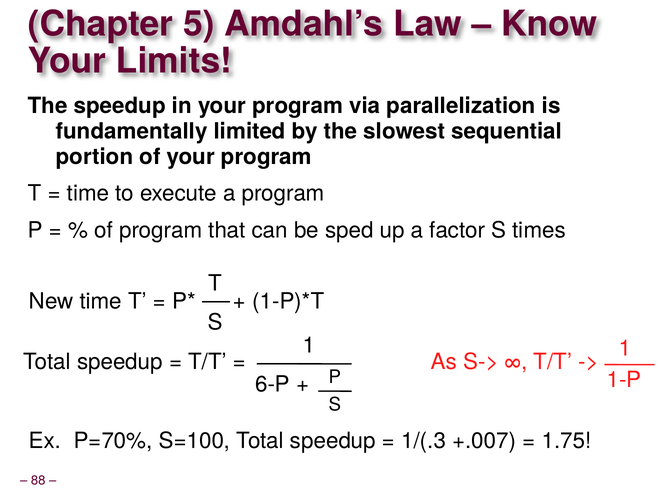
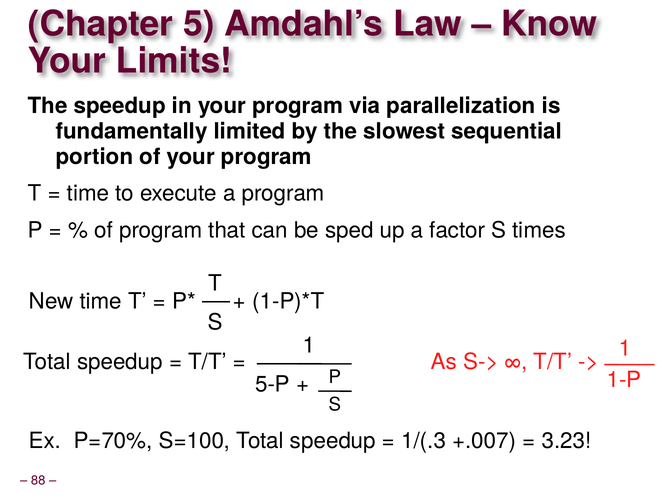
6-P: 6-P -> 5-P (272, 384)
1.75: 1.75 -> 3.23 (567, 440)
